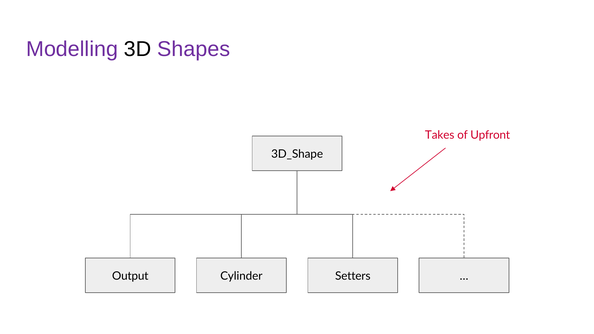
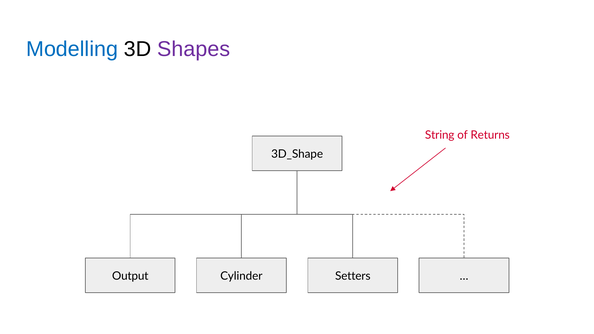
Modelling colour: purple -> blue (72, 49)
Takes: Takes -> String (440, 135)
Upfront: Upfront -> Returns (490, 135)
